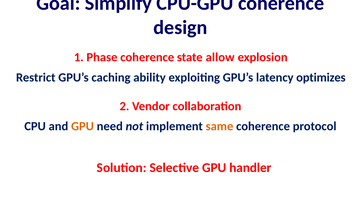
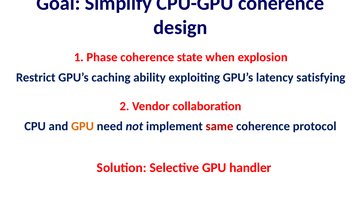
allow: allow -> when (220, 57)
optimizes: optimizes -> satisfying (321, 77)
same colour: orange -> red (219, 126)
